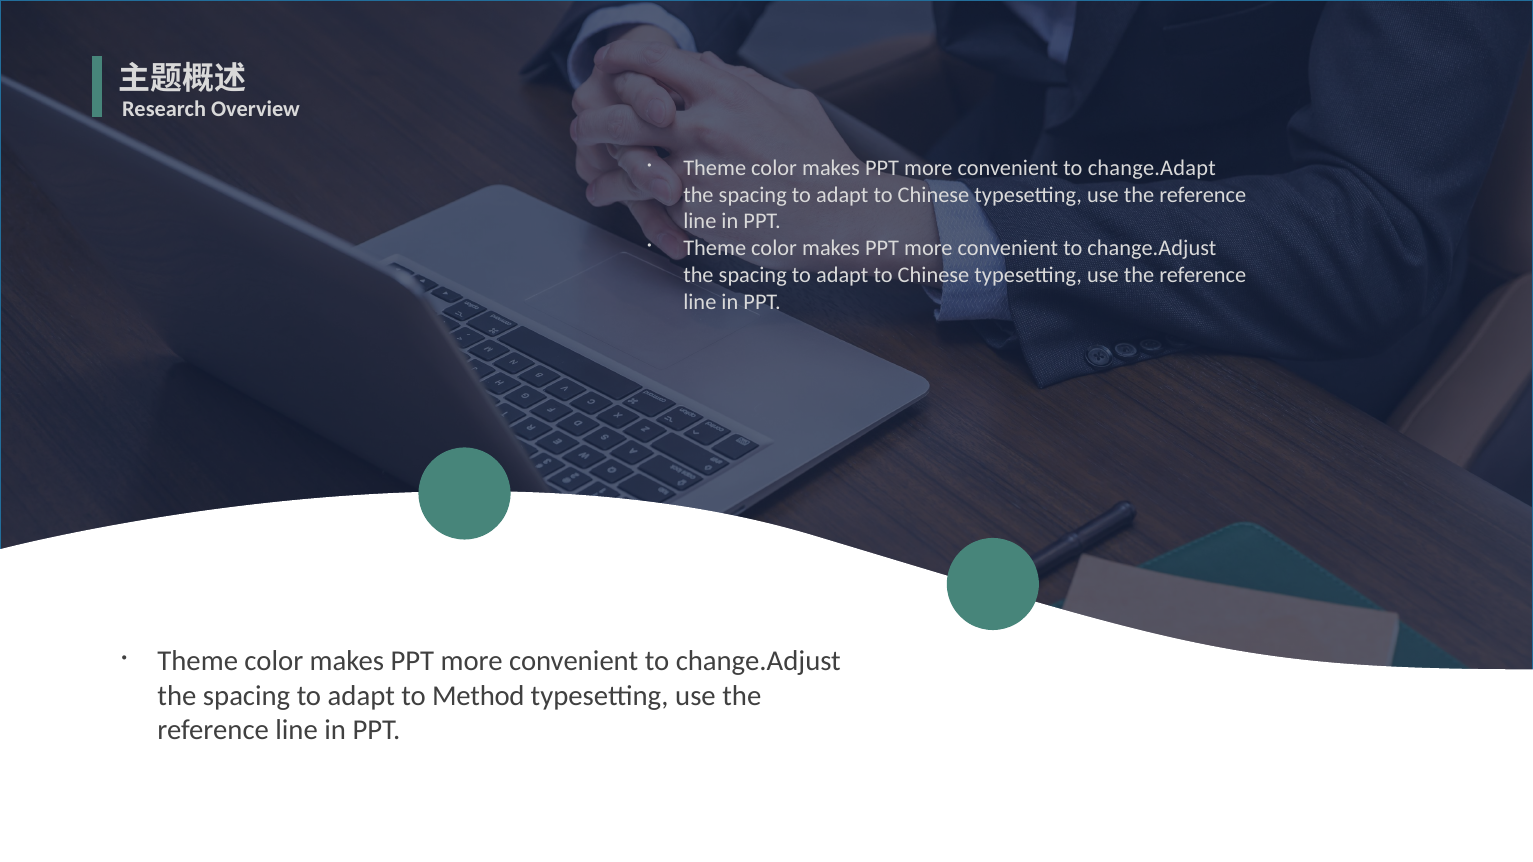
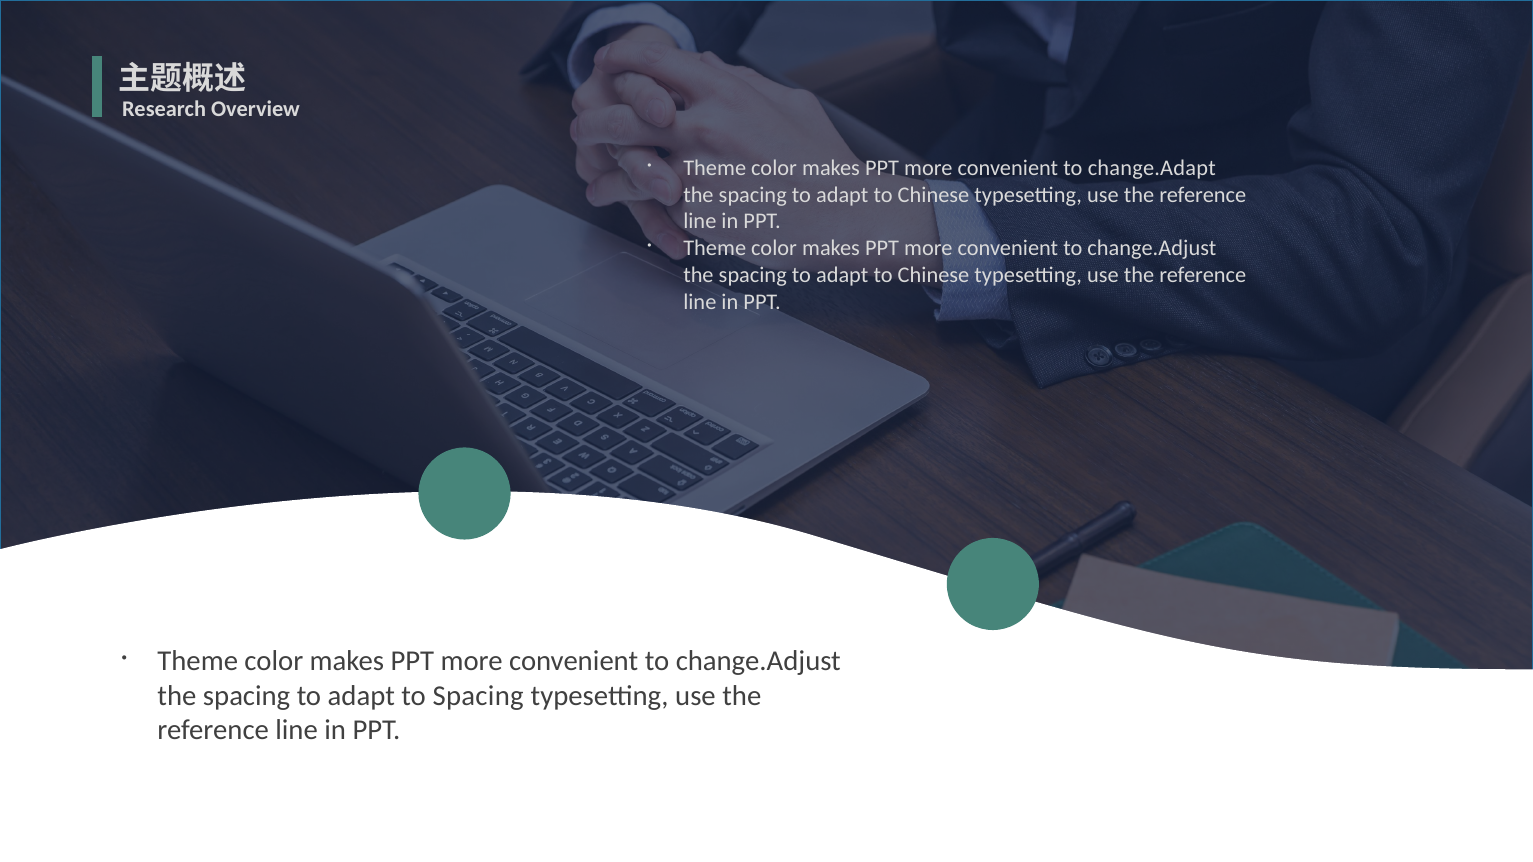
to Method: Method -> Spacing (478, 696)
